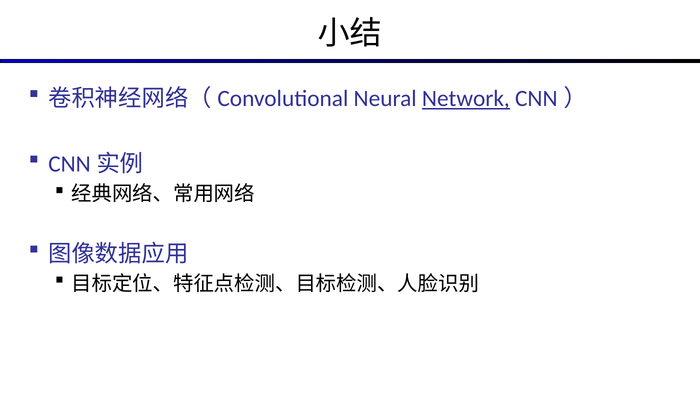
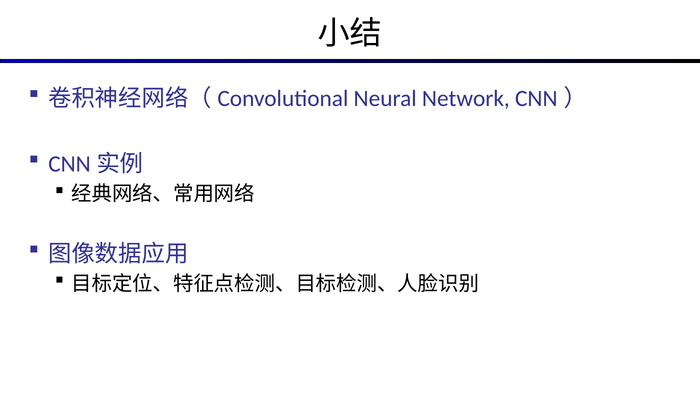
Network underline: present -> none (466, 98)
